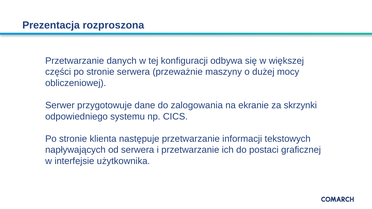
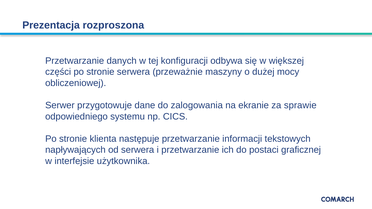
skrzynki: skrzynki -> sprawie (300, 105)
